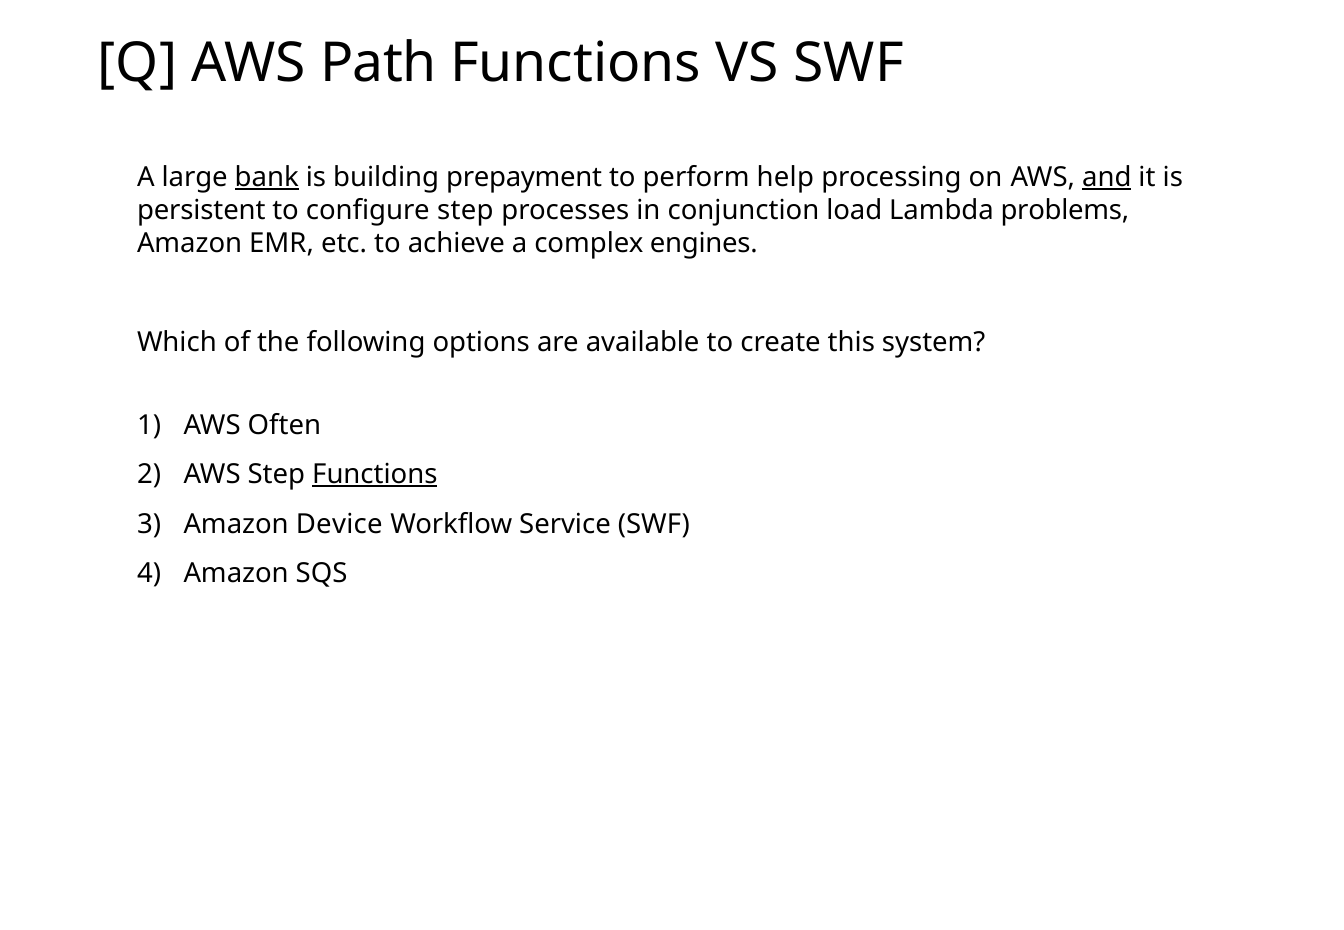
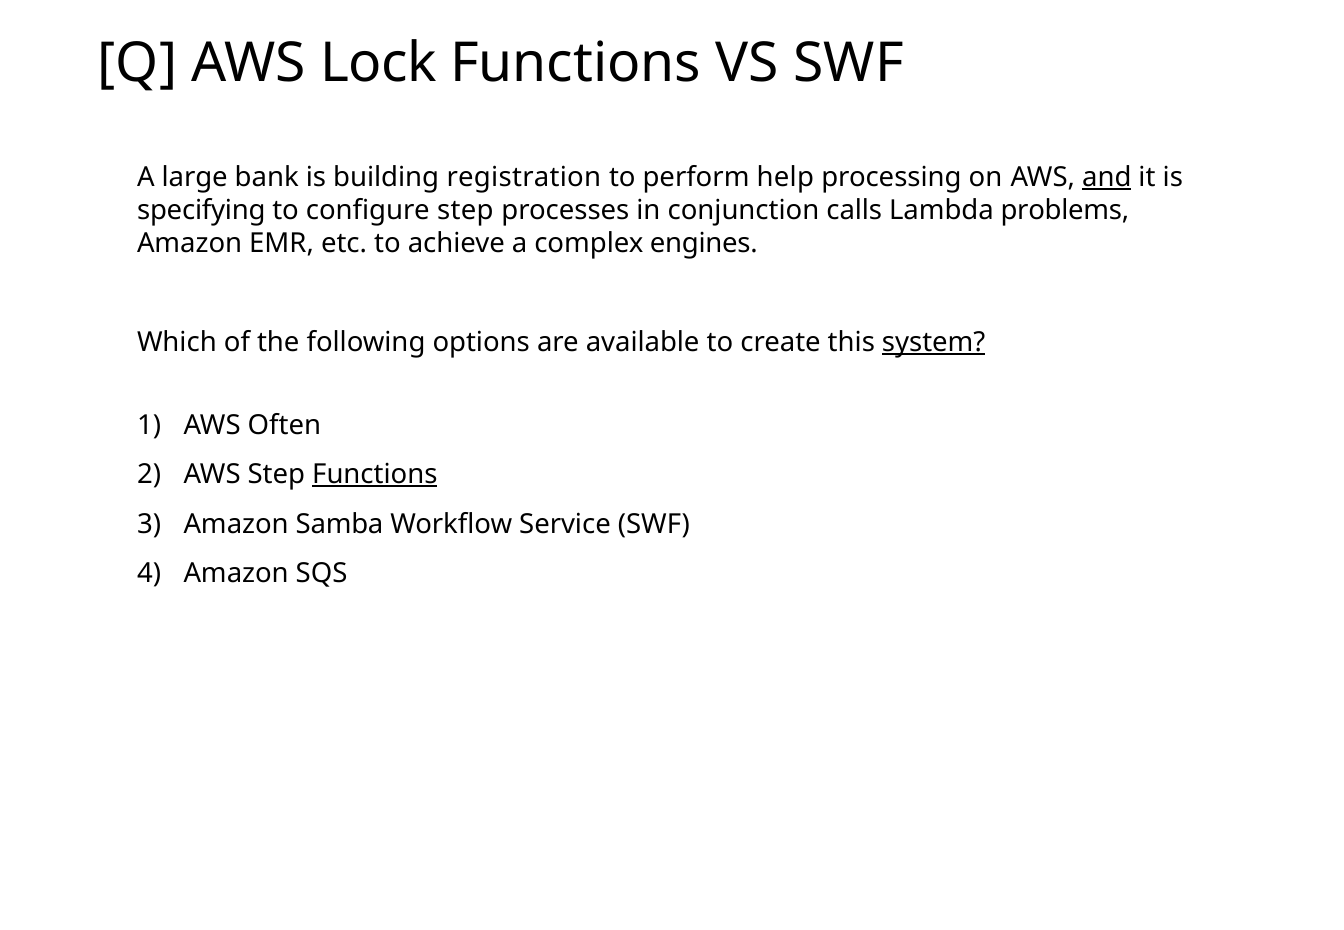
Path: Path -> Lock (378, 63)
bank underline: present -> none (267, 177)
prepayment: prepayment -> registration (524, 177)
persistent: persistent -> specifying (201, 210)
load: load -> calls (854, 210)
system underline: none -> present (934, 342)
Device: Device -> Samba (340, 524)
